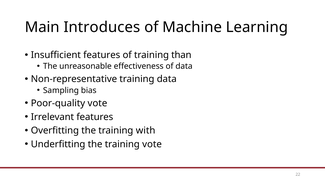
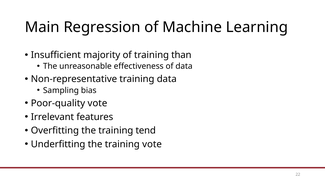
Introduces: Introduces -> Regression (102, 27)
Insufficient features: features -> majority (102, 55)
with: with -> tend (146, 130)
